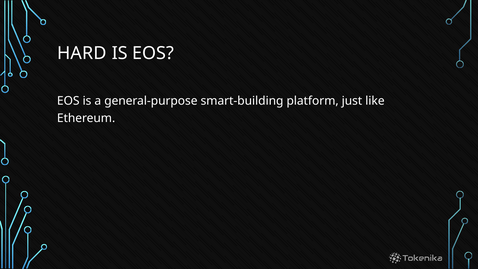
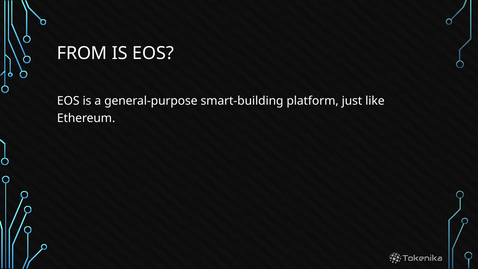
HARD: HARD -> FROM (82, 53)
